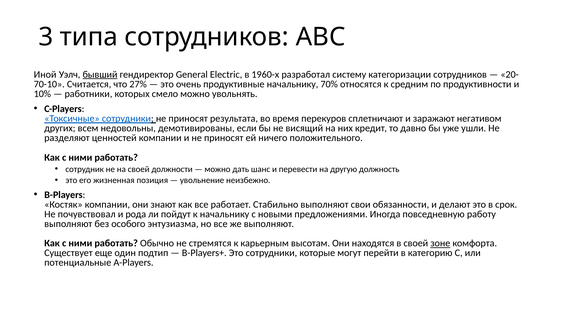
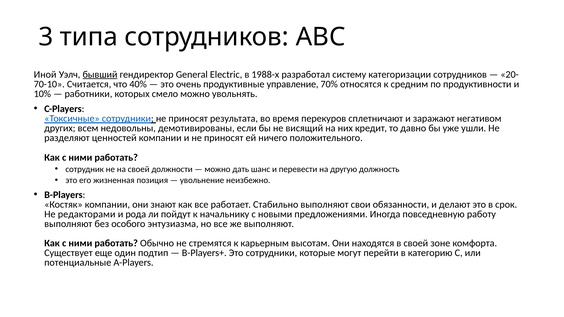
1960-х: 1960-х -> 1988-х (265, 74)
27%: 27% -> 40% (138, 84)
продуктивные начальнику: начальнику -> управление (293, 84)
почувствовал: почувствовал -> редакторами (87, 214)
зоне underline: present -> none (440, 243)
